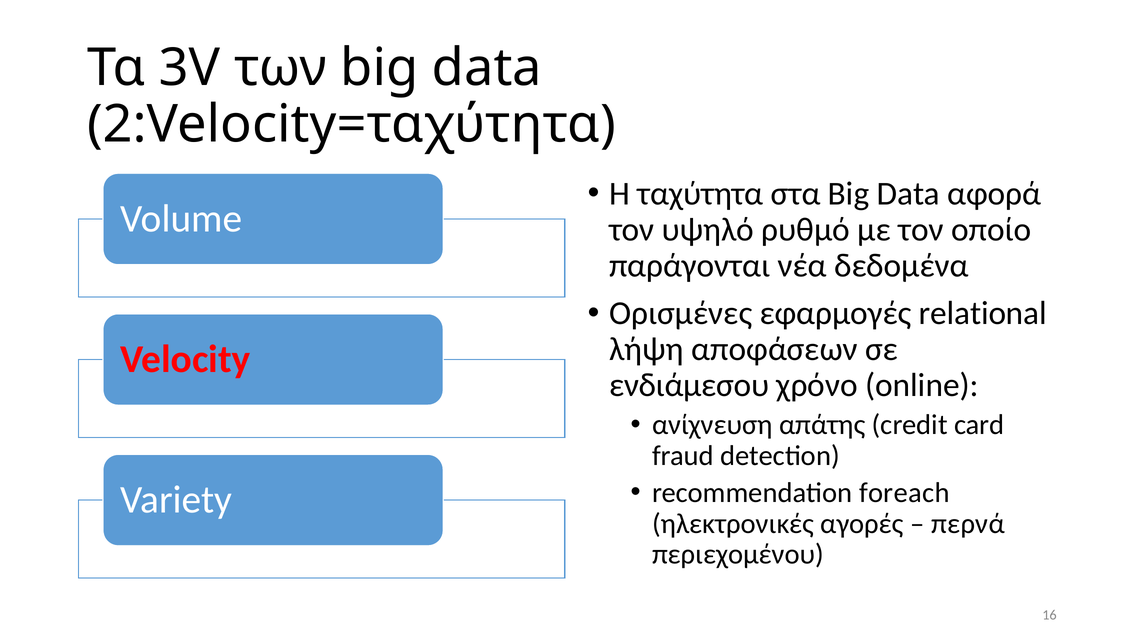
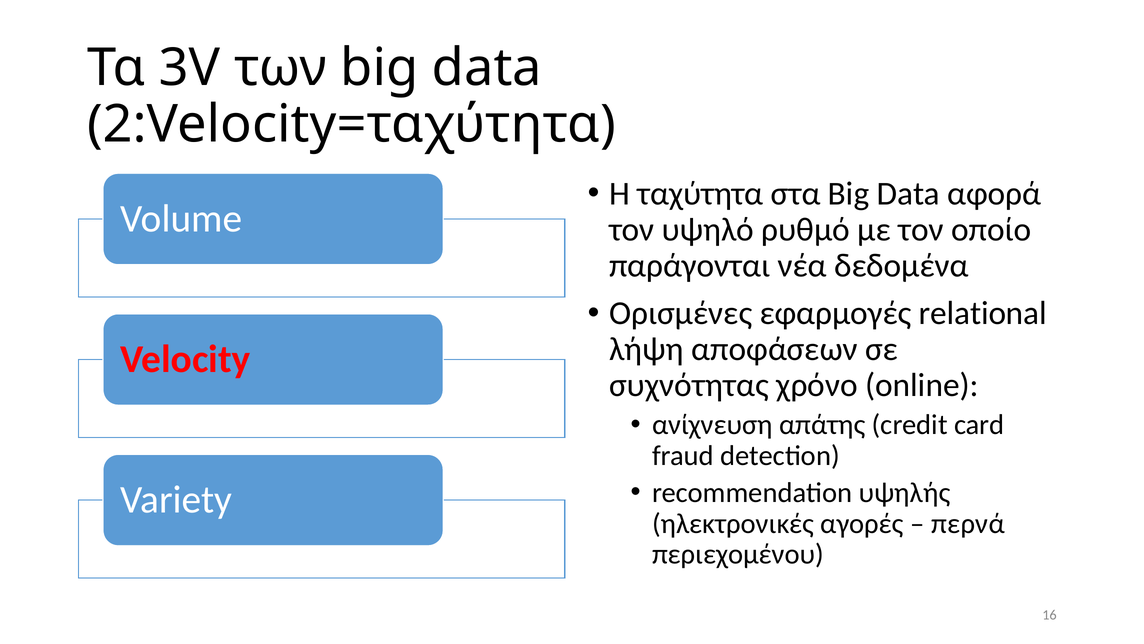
ενδιάμεσου: ενδιάμεσου -> συχνότητας (689, 385)
foreach: foreach -> υψηλής (904, 492)
